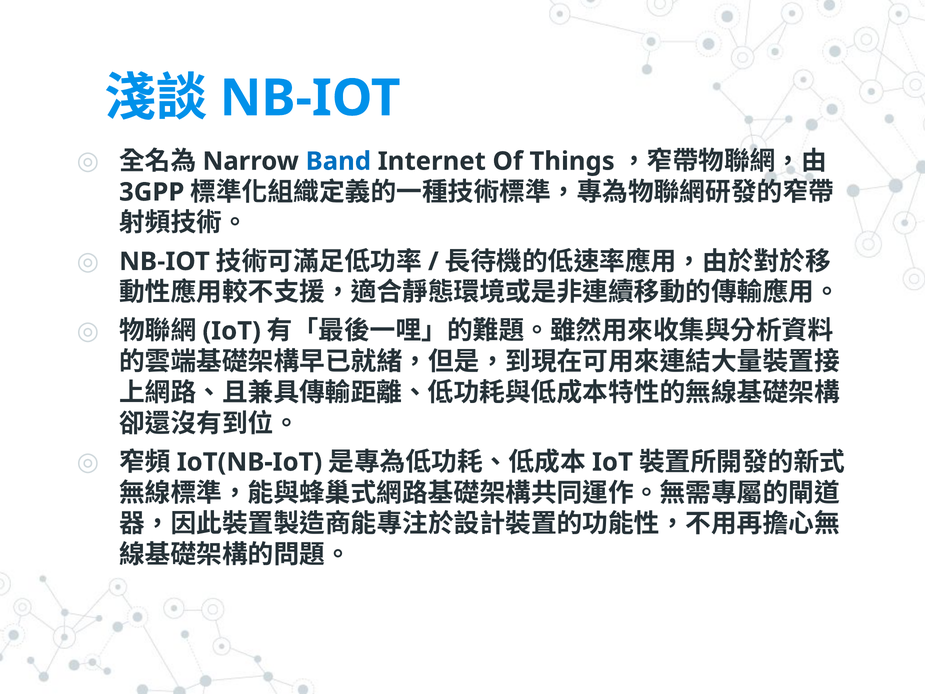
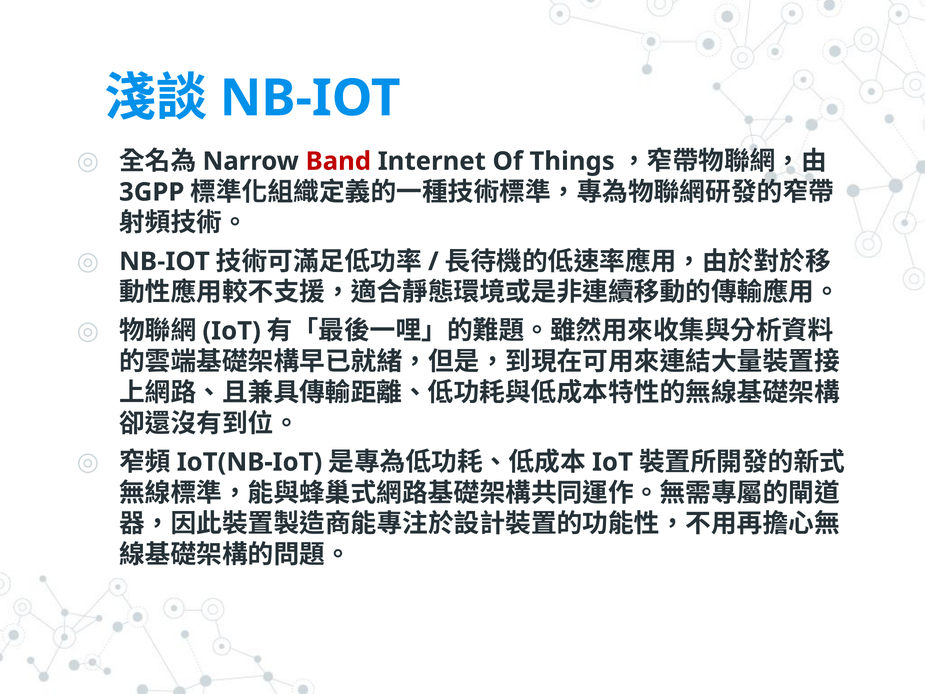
Band colour: blue -> red (338, 161)
